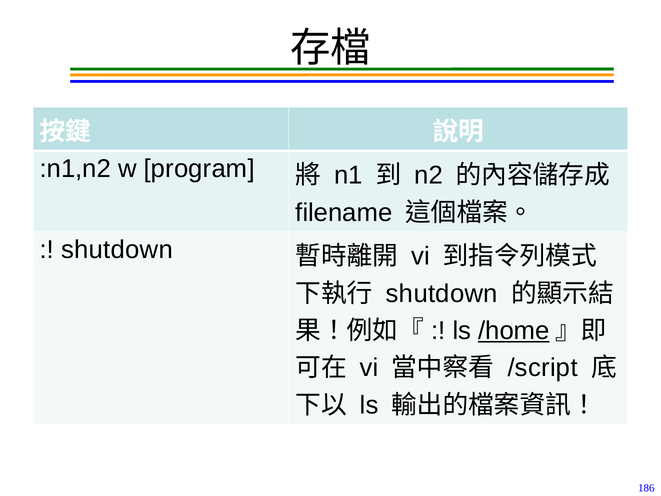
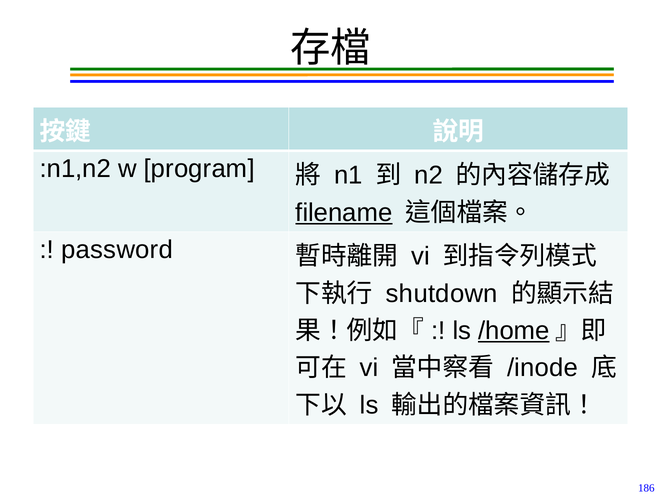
filename underline: none -> present (344, 213)
shutdown: shutdown -> password (117, 250)
/script: /script -> /inode (543, 368)
